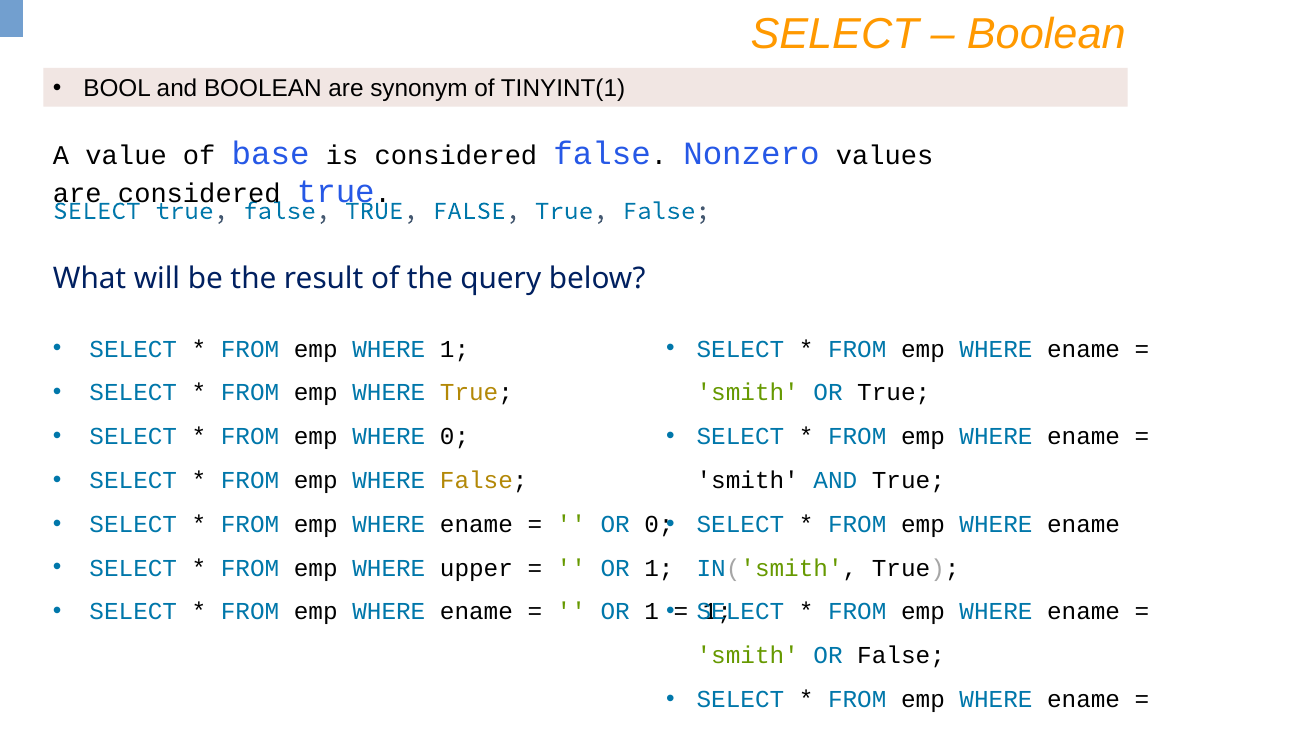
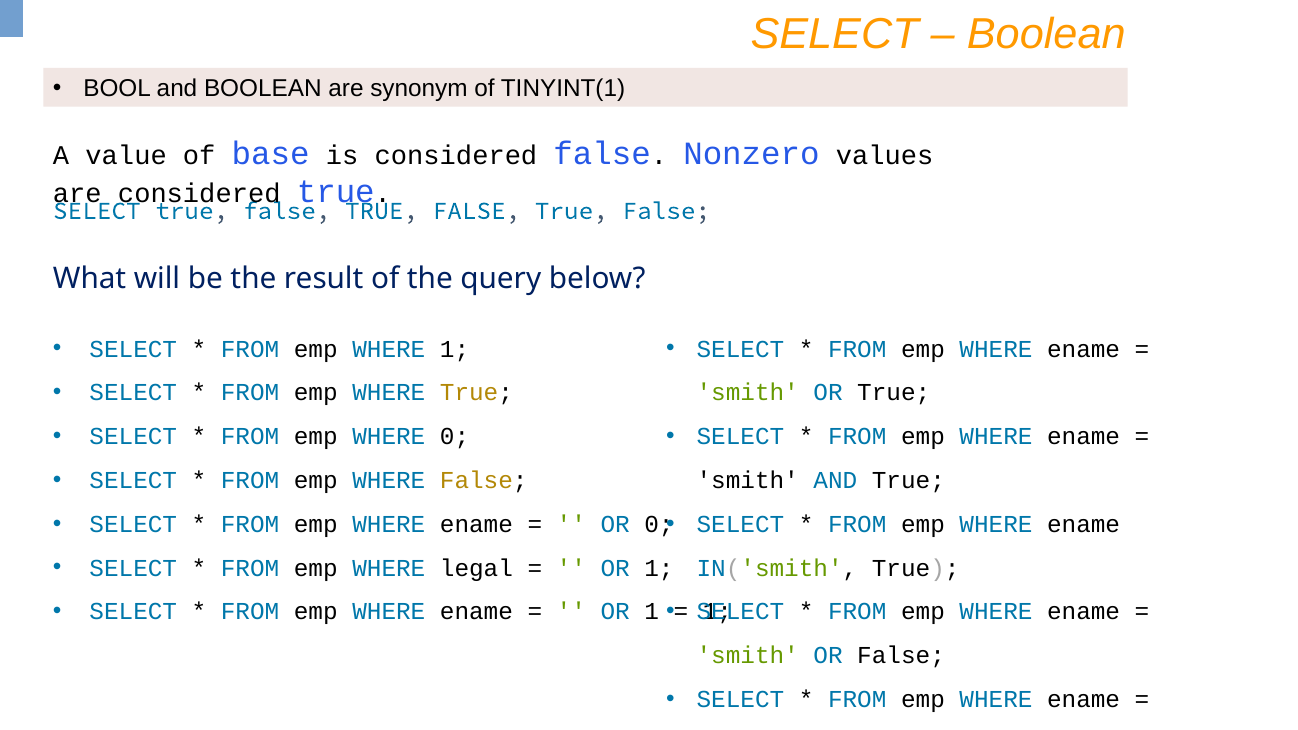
upper: upper -> legal (476, 568)
